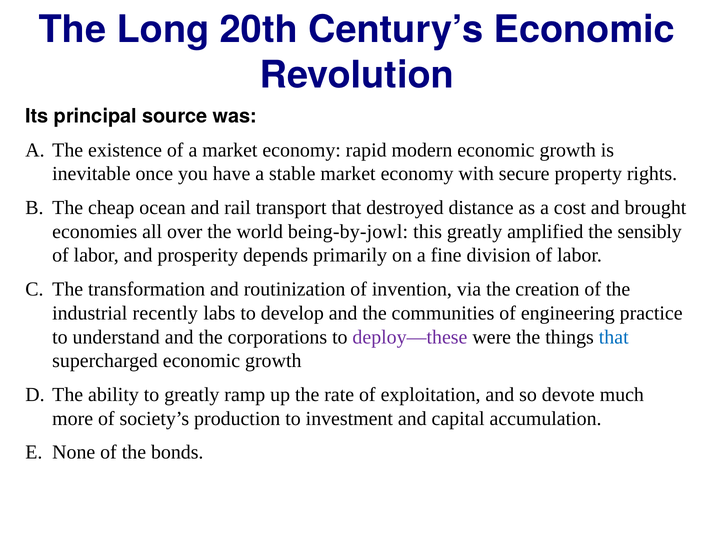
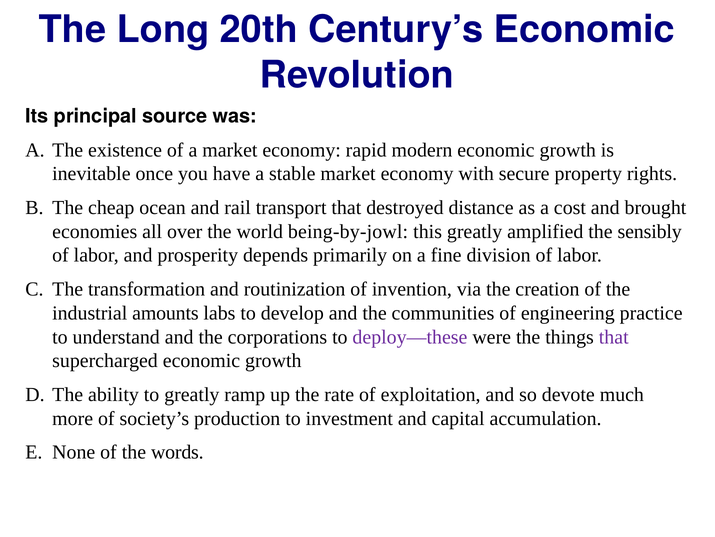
recently: recently -> amounts (165, 313)
that colour: blue -> purple (614, 337)
bonds: bonds -> words (177, 452)
